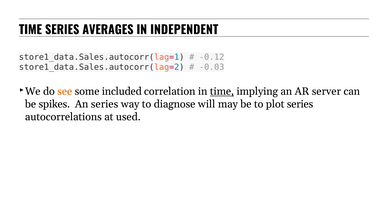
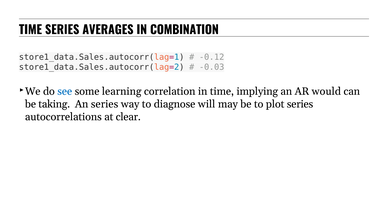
INDEPENDENT: INDEPENDENT -> COMBINATION (184, 30)
see colour: orange -> blue (65, 91)
included: included -> learning (122, 91)
time underline: present -> none (222, 91)
server: server -> would (326, 91)
spikes: spikes -> taking (54, 104)
used: used -> clear (128, 117)
